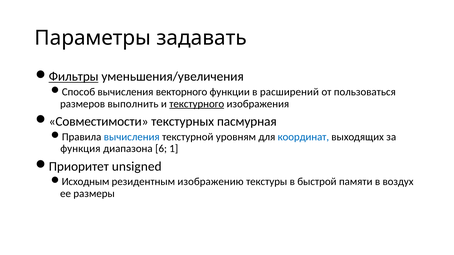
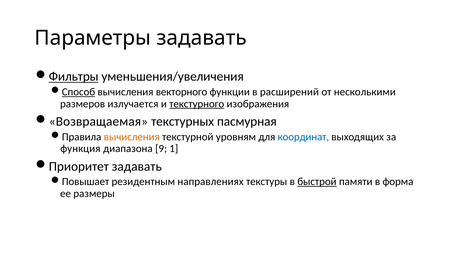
Способ underline: none -> present (78, 92)
пользоваться: пользоваться -> несколькими (365, 92)
выполнить: выполнить -> излучается (133, 104)
Совместимости: Совместимости -> Возвращаемая (98, 122)
вычисления colour: blue -> orange (132, 137)
6: 6 -> 9 (161, 149)
Приоритет unsigned: unsigned -> задавать (137, 167)
Исходным: Исходным -> Повышает (86, 182)
изображению: изображению -> направлениях (211, 182)
быстрой underline: none -> present (317, 182)
воздух: воздух -> форма (398, 182)
